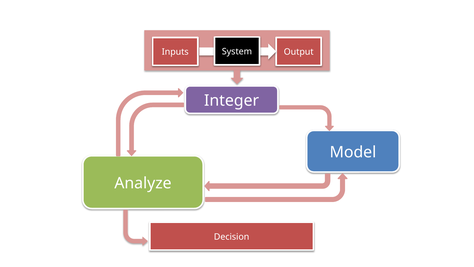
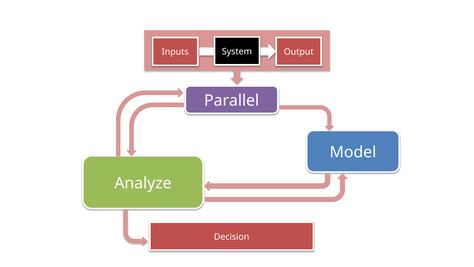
Integer: Integer -> Parallel (232, 101)
